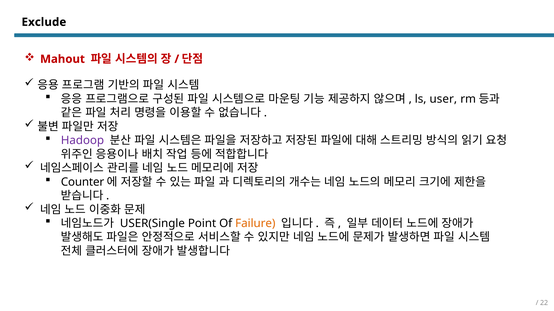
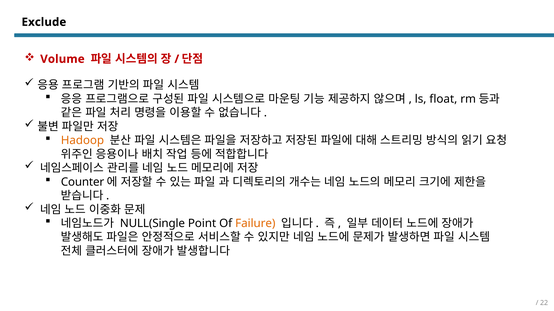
Mahout: Mahout -> Volume (62, 59)
user: user -> float (443, 99)
Hadoop colour: purple -> orange (82, 141)
USER(Single: USER(Single -> NULL(Single (152, 224)
